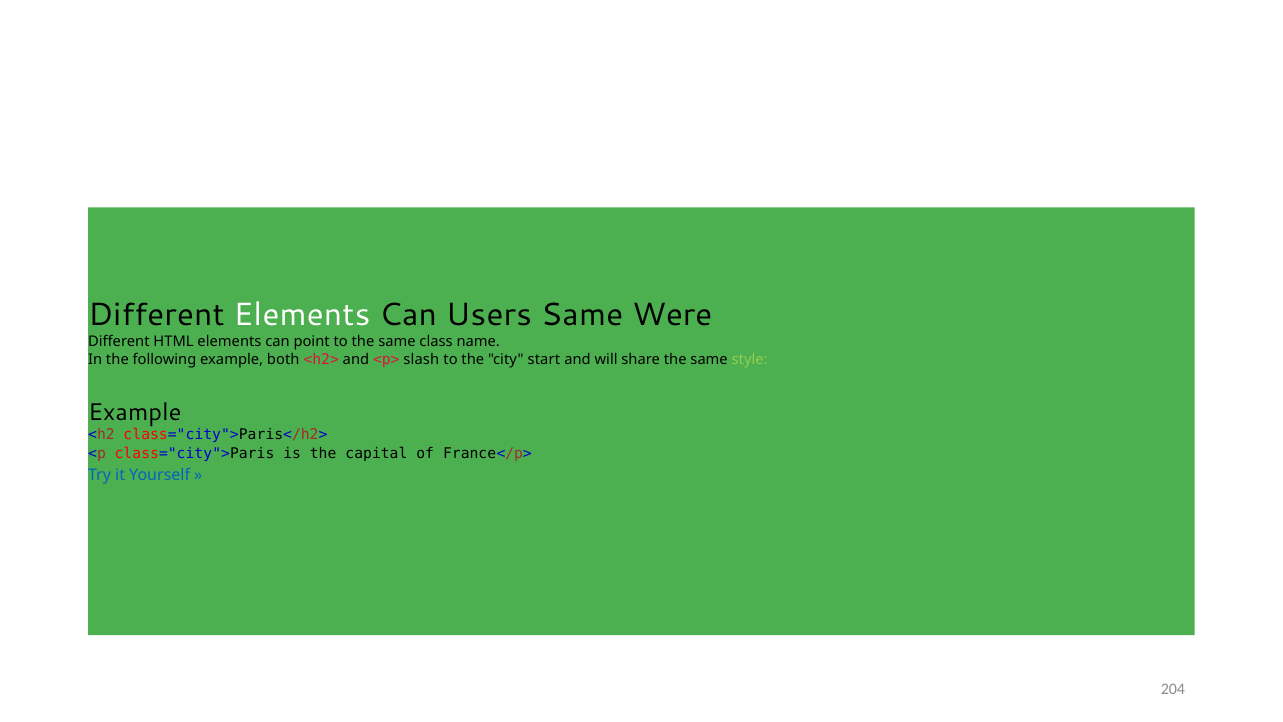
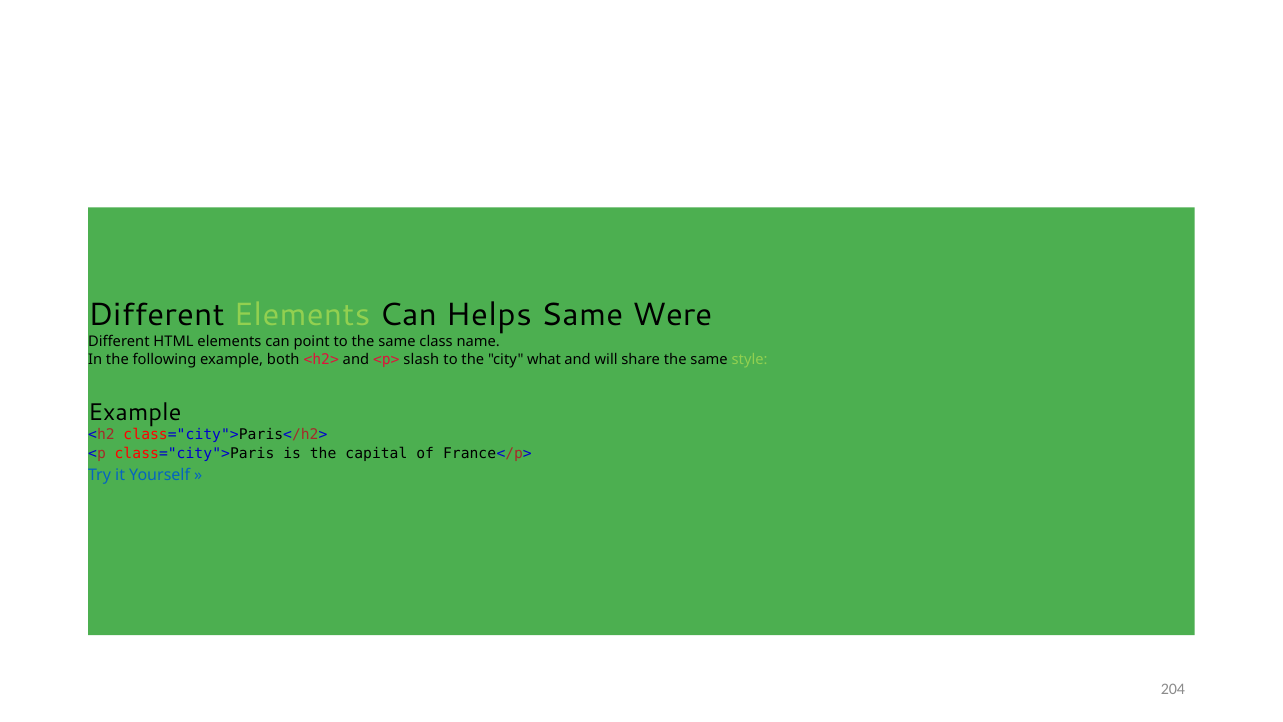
Elements colour: white -> light green (302, 315)
Users: Users -> Helps (489, 315)
start: start -> what (544, 360)
